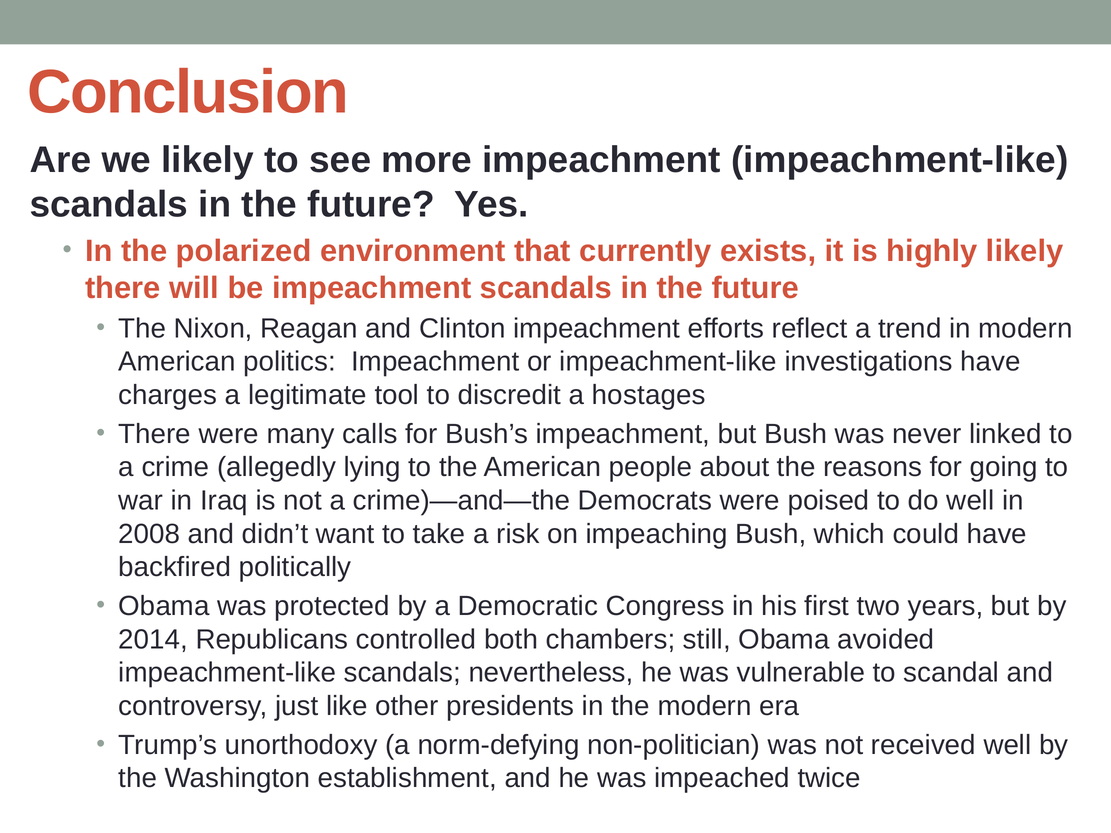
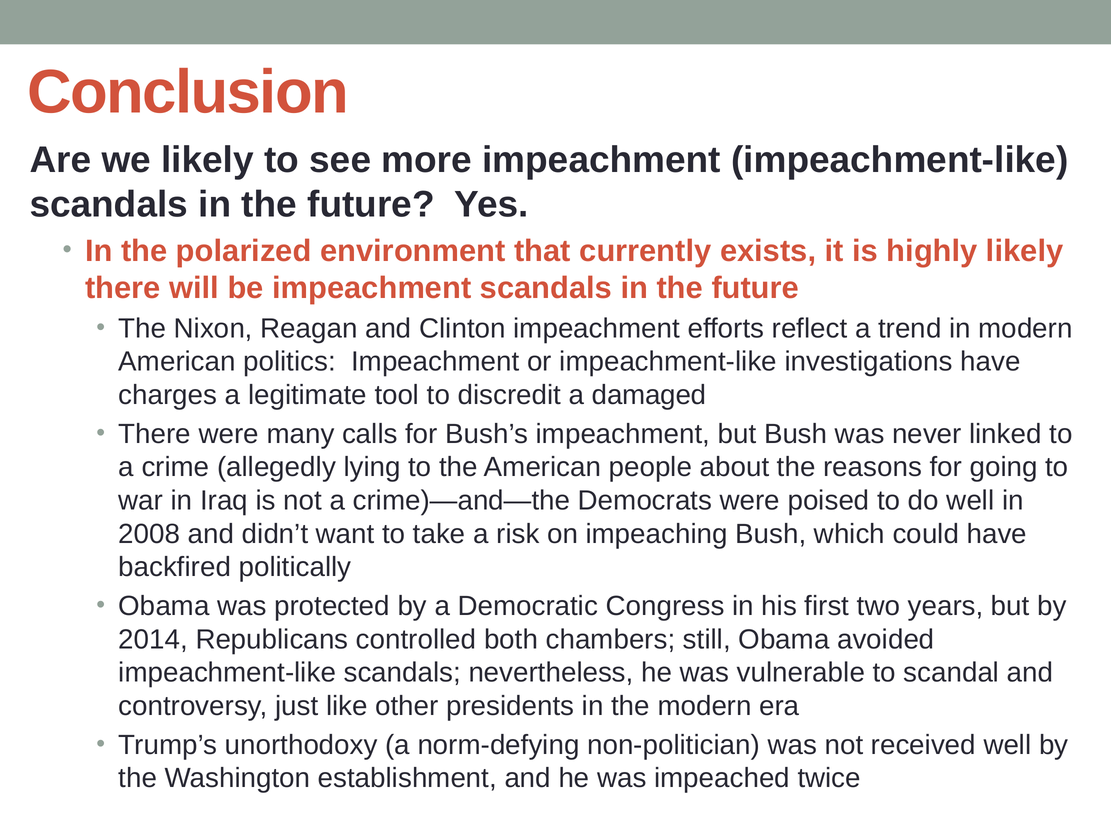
hostages: hostages -> damaged (649, 395)
